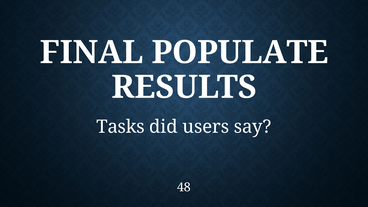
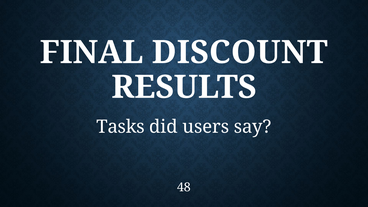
POPULATE: POPULATE -> DISCOUNT (240, 52)
